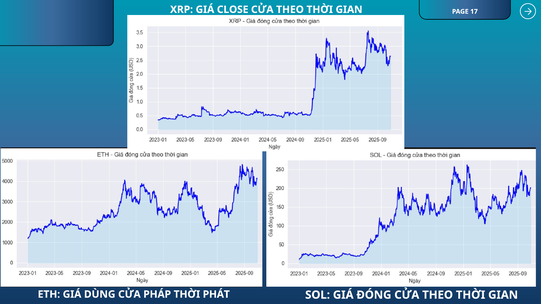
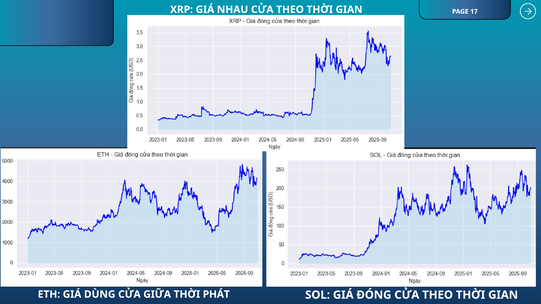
CLOSE: CLOSE -> NHAU (233, 10)
PHÁP: PHÁP -> GIỮA (157, 295)
